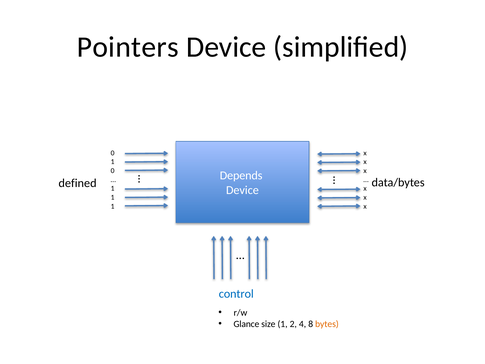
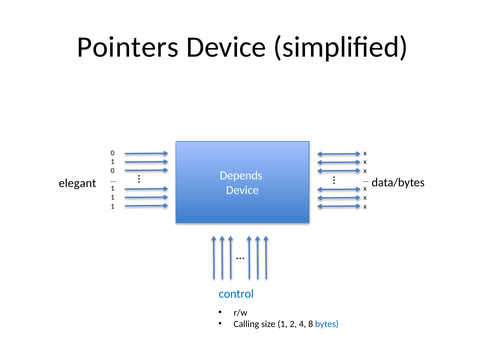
defined: defined -> elegant (78, 183)
Glance: Glance -> Calling (246, 324)
bytes colour: orange -> blue (327, 324)
